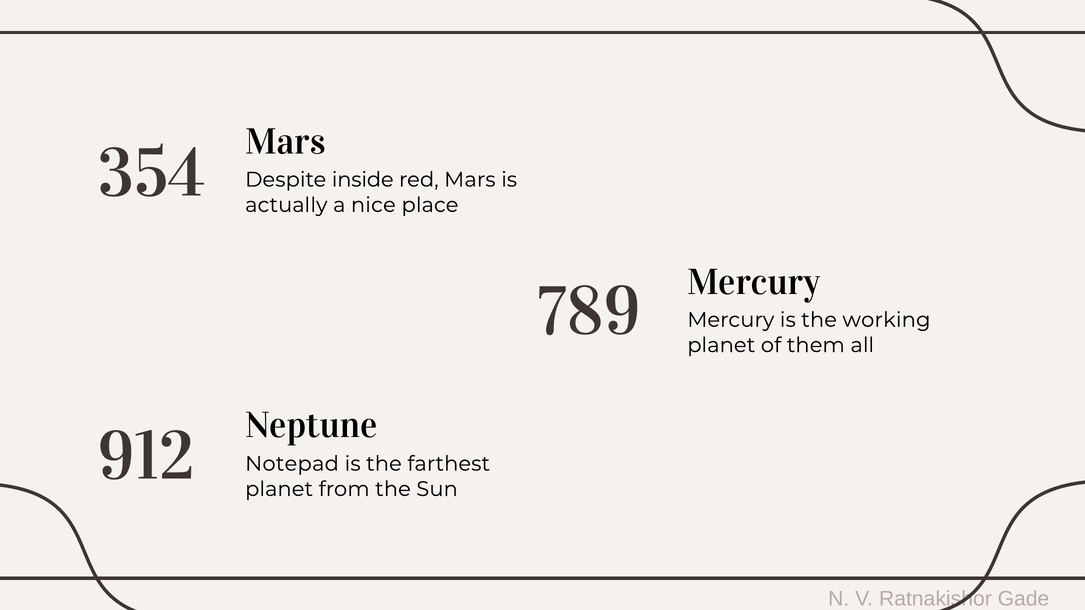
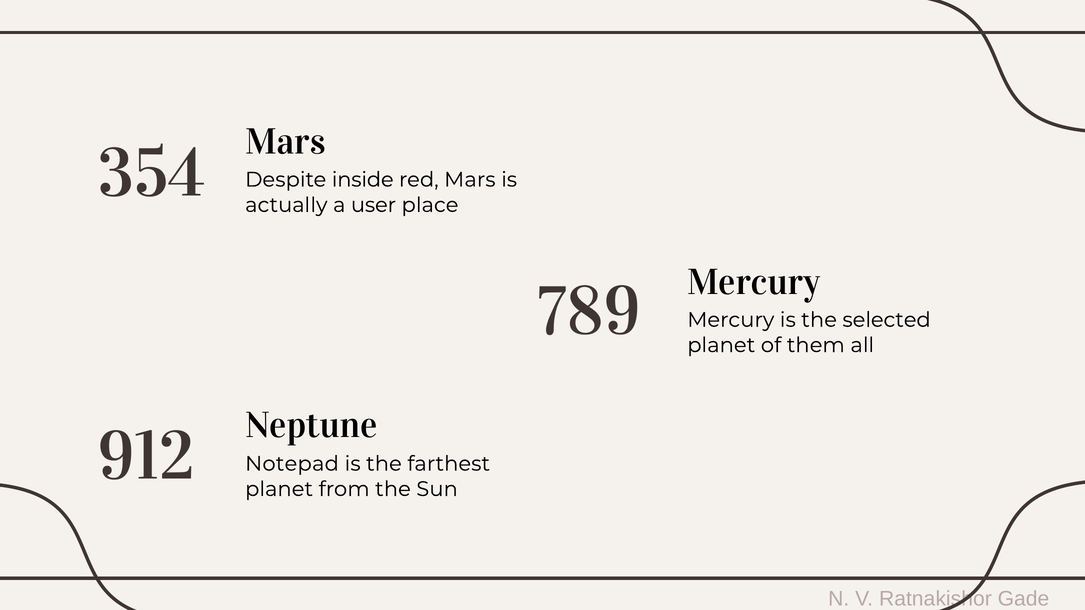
nice: nice -> user (373, 205)
working: working -> selected (887, 320)
